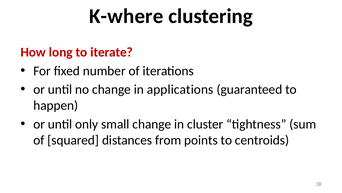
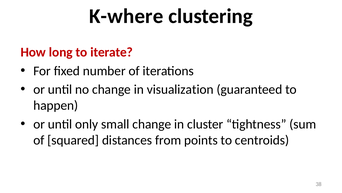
applications: applications -> visualization (180, 89)
